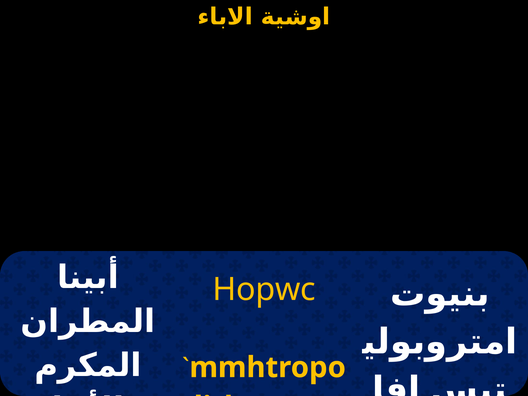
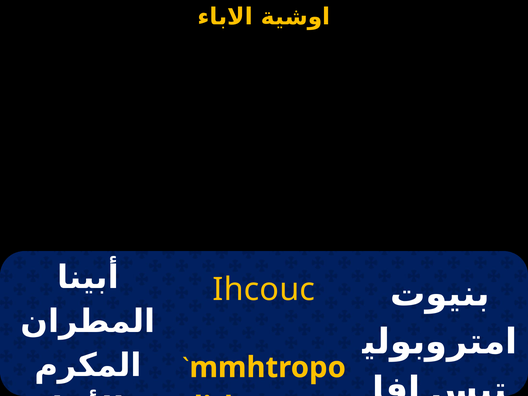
Hopwc: Hopwc -> Ihcouc (264, 290)
